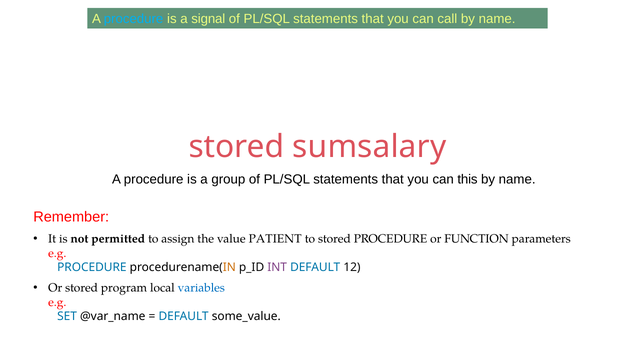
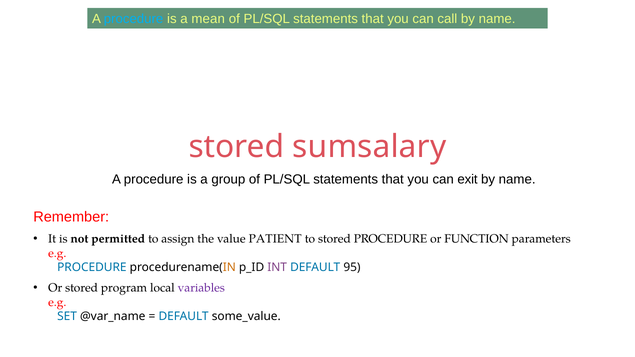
signal: signal -> mean (208, 19)
this: this -> exit (468, 179)
12: 12 -> 95 (352, 268)
variables colour: blue -> purple (201, 288)
